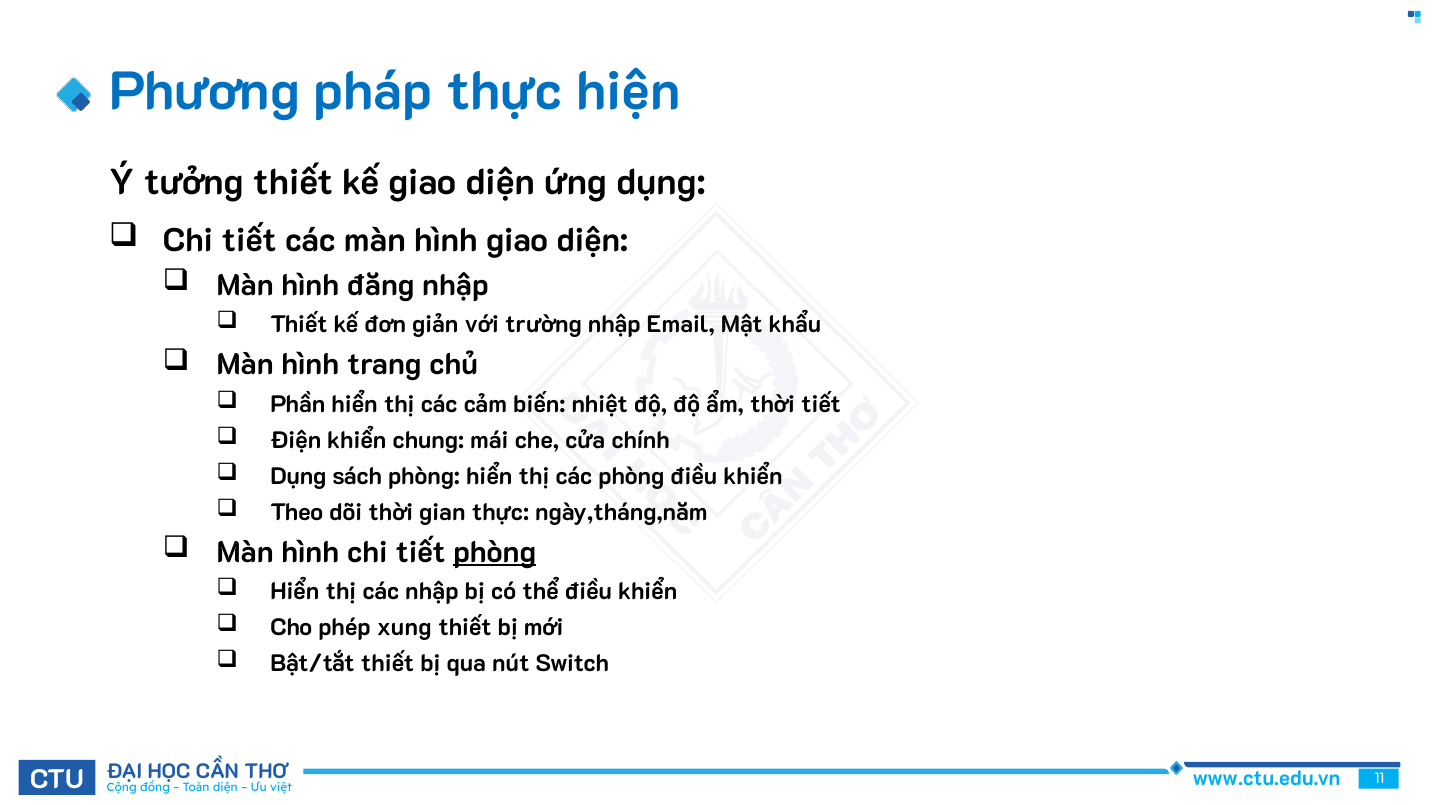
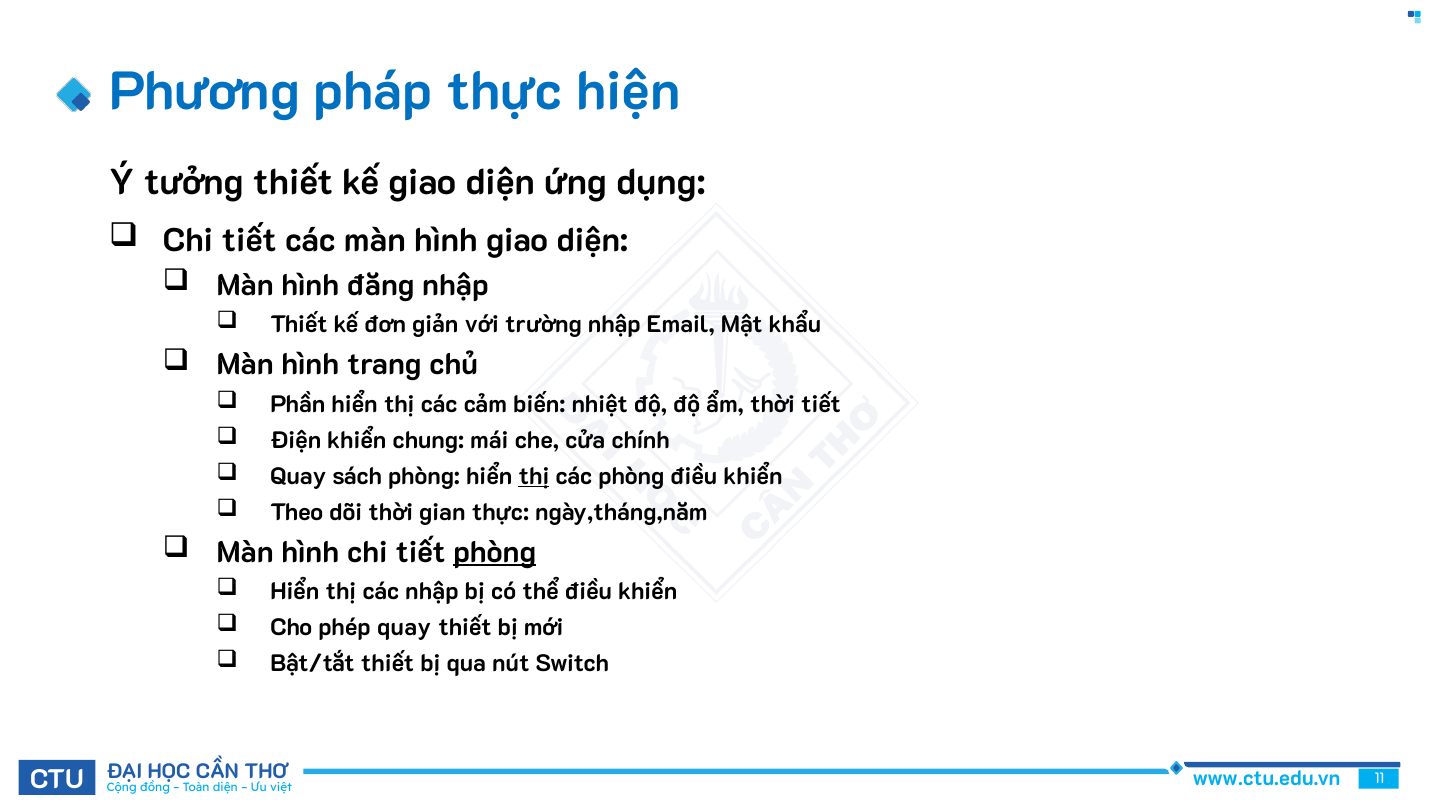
Dụng: Dụng -> Quay (298, 477)
thị underline: none -> present (534, 477)
phép xung: xung -> quay (404, 628)
